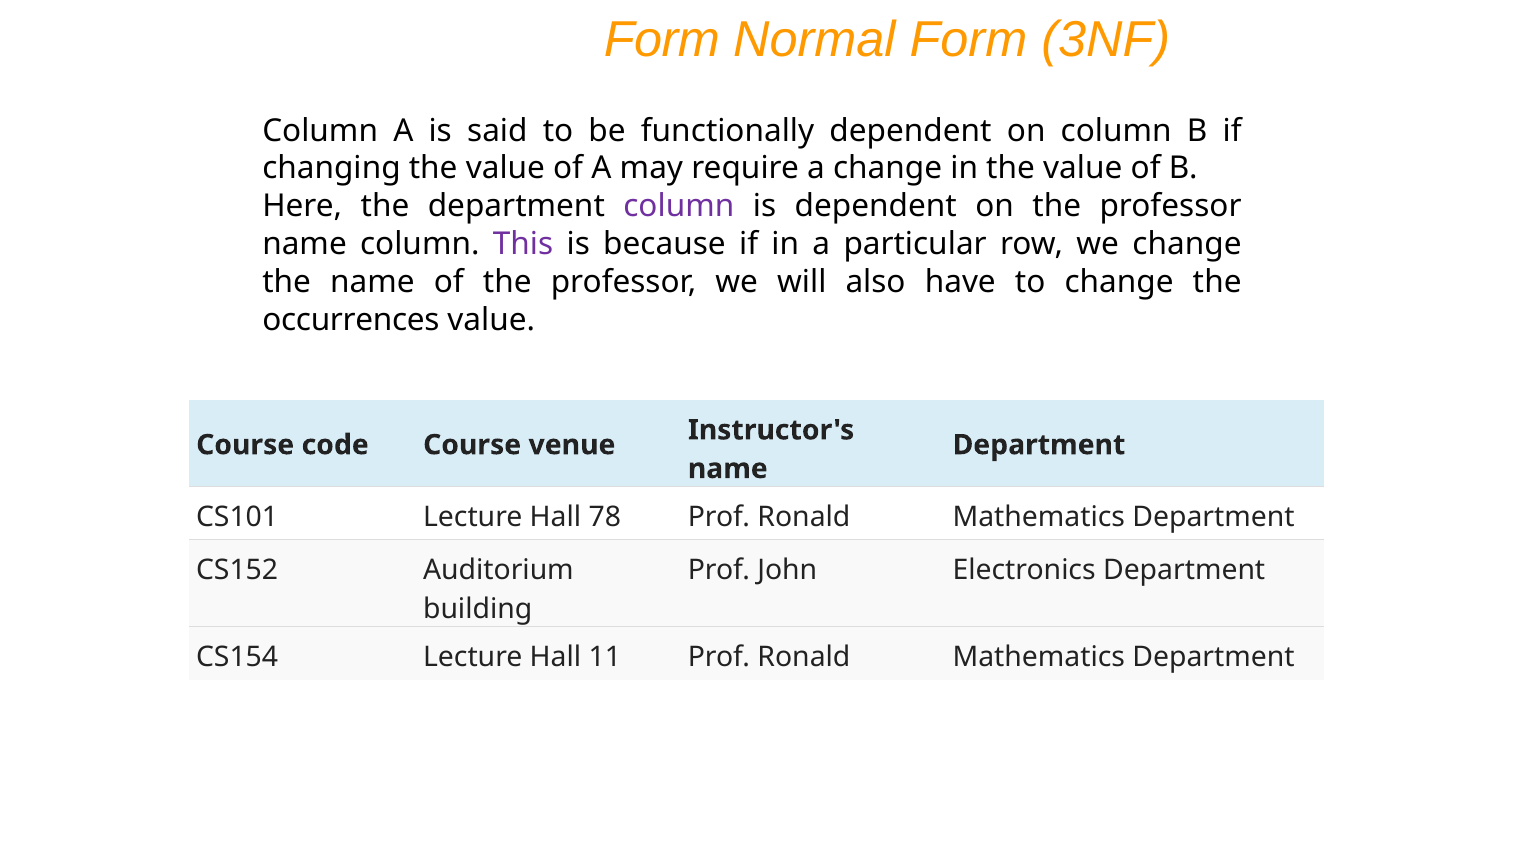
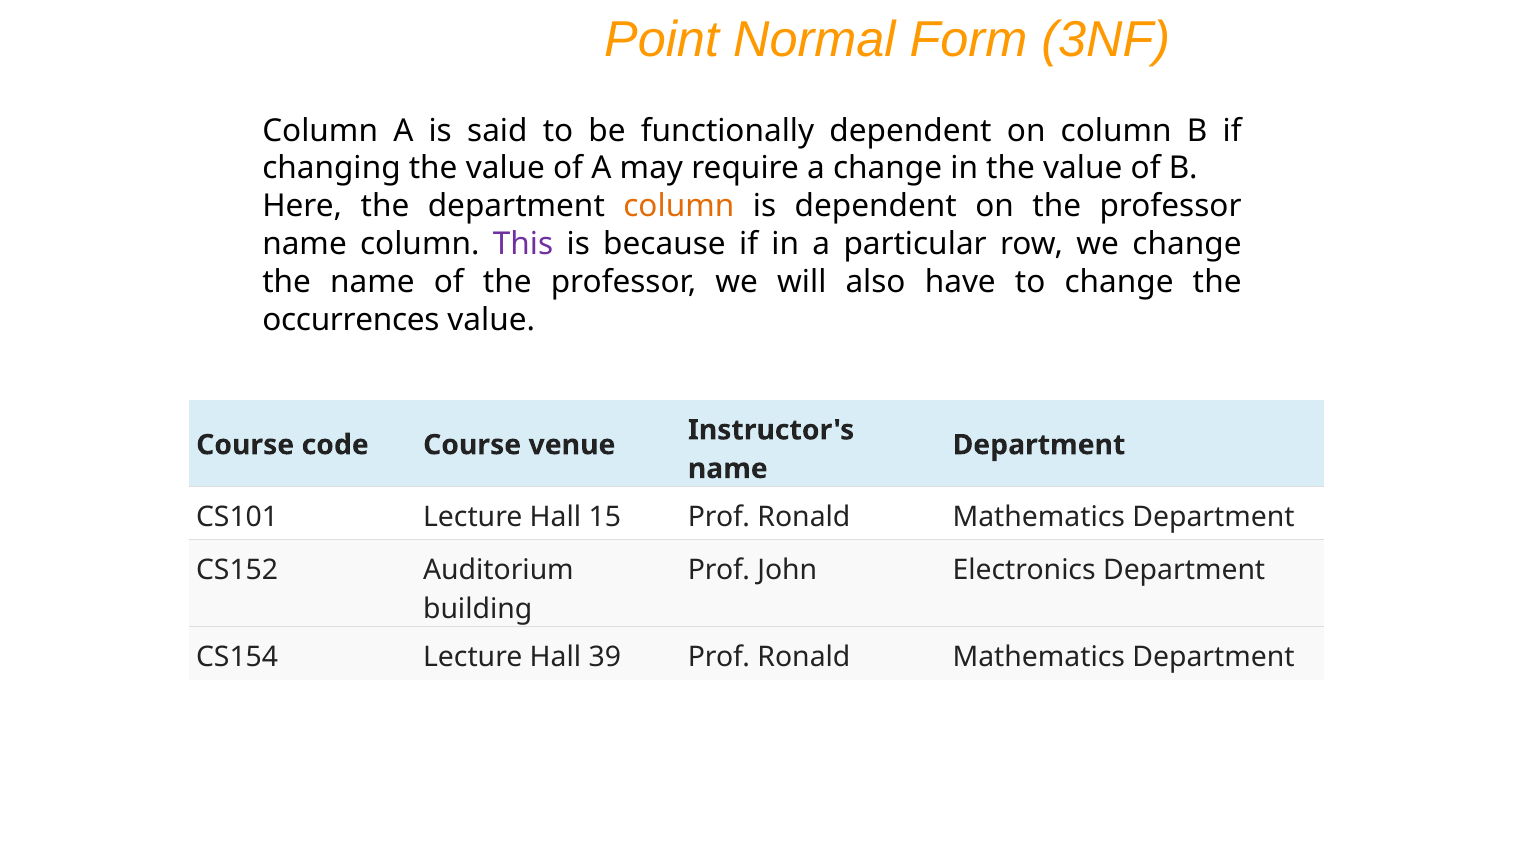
Form: Form -> Point (662, 39)
column colour: purple -> orange (679, 206)
78: 78 -> 15 (605, 517)
11: 11 -> 39 (605, 657)
